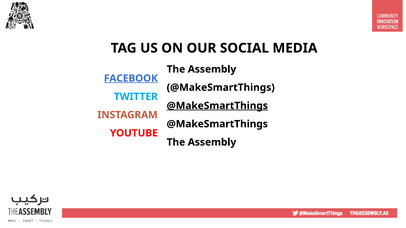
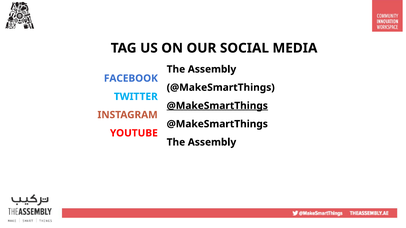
FACEBOOK underline: present -> none (131, 78)
